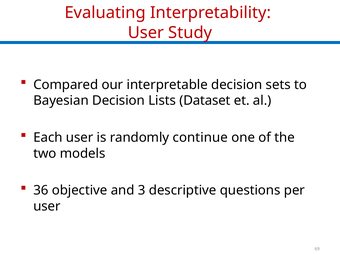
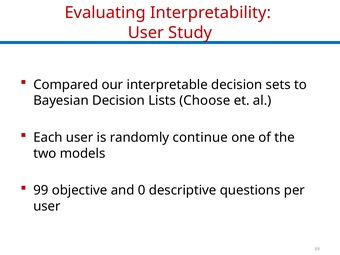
Dataset: Dataset -> Choose (205, 101)
36: 36 -> 99 (41, 190)
3: 3 -> 0 (142, 190)
